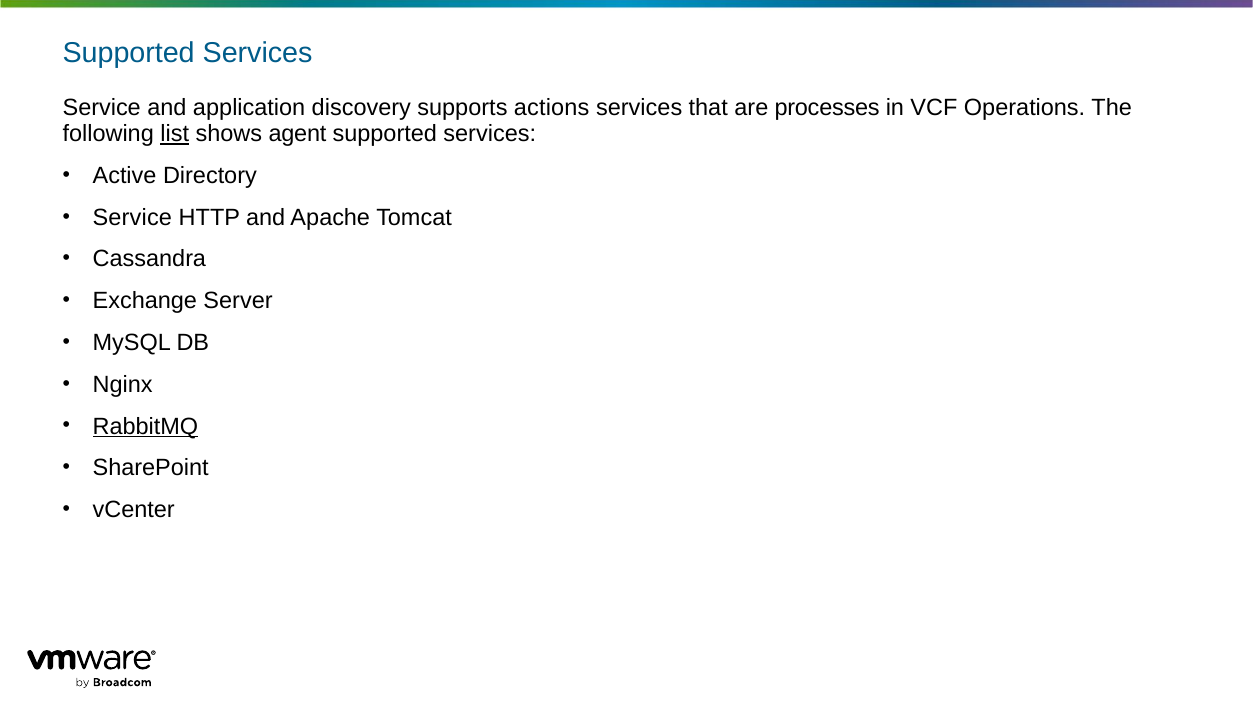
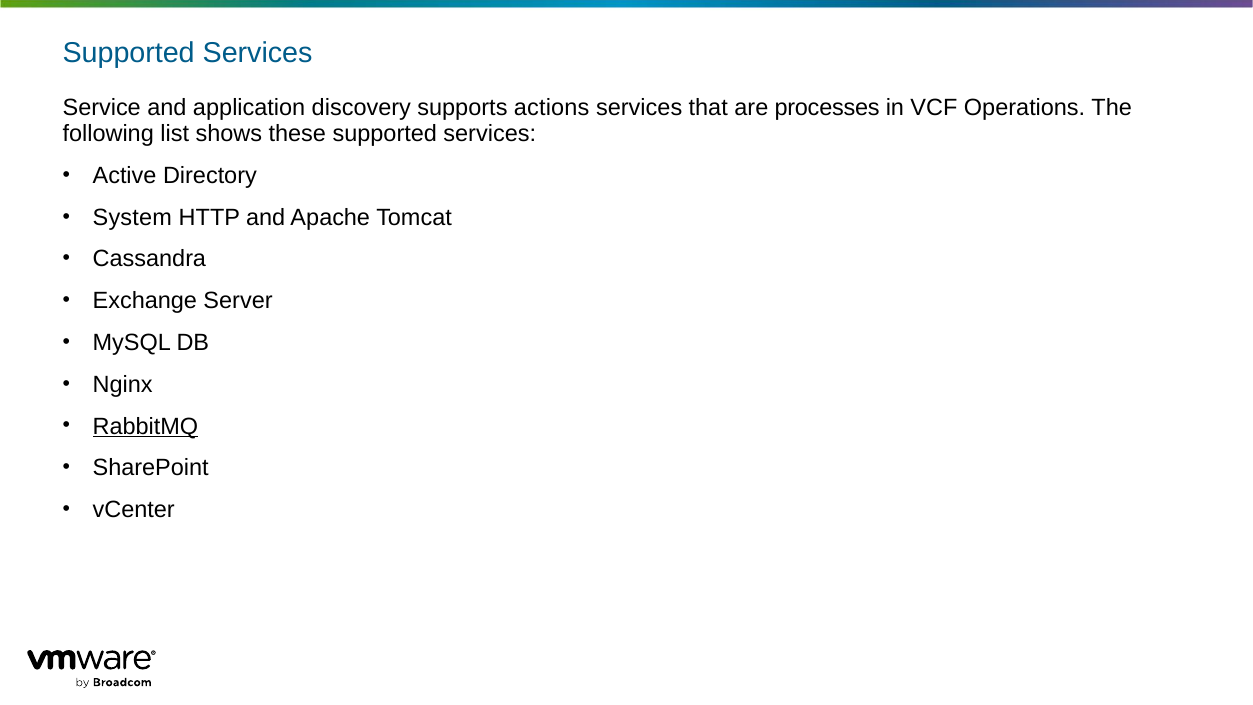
list underline: present -> none (175, 134)
agent: agent -> these (297, 134)
Service: Service -> System (132, 217)
